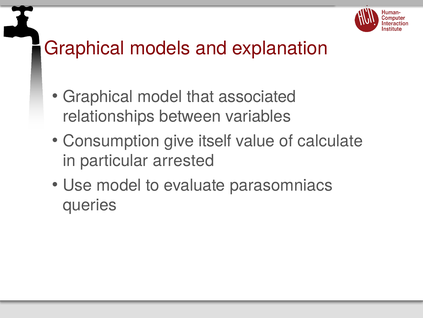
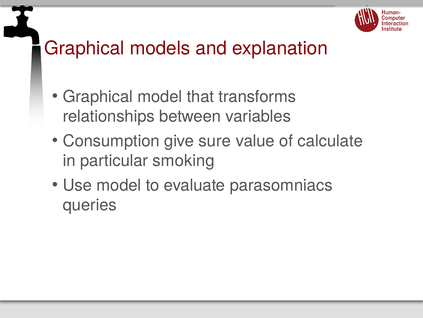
associated: associated -> transforms (257, 96)
itself: itself -> sure (215, 141)
arrested: arrested -> smoking (184, 160)
